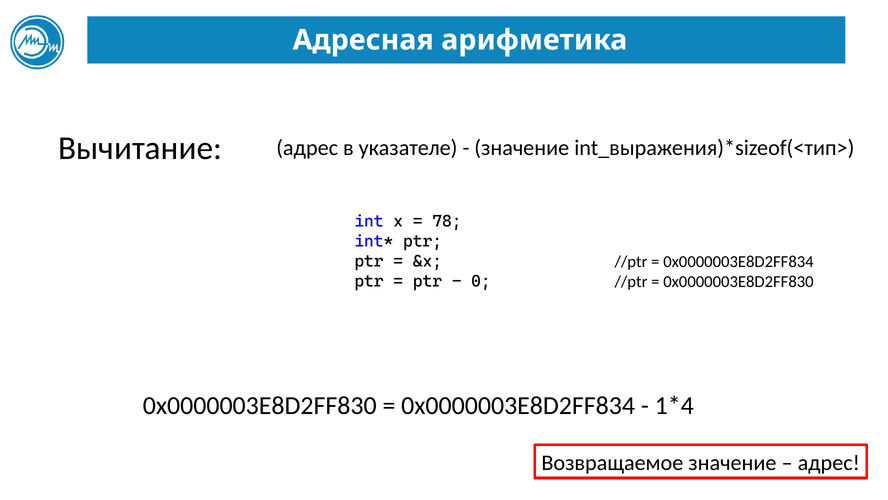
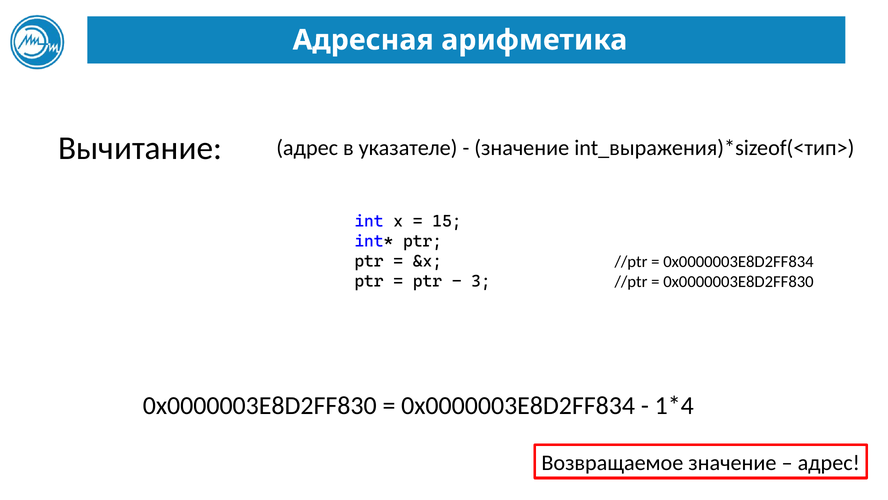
78: 78 -> 15 (447, 221)
0: 0 -> 3 (481, 281)
